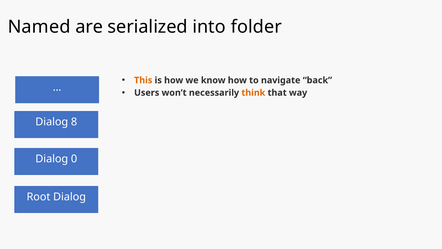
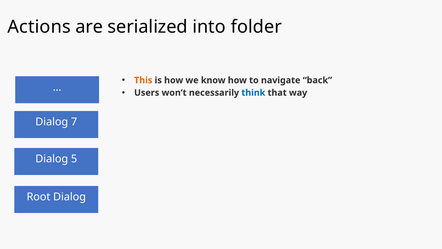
Named: Named -> Actions (39, 27)
think colour: orange -> blue (253, 93)
8: 8 -> 7 (74, 122)
0: 0 -> 5 (74, 159)
